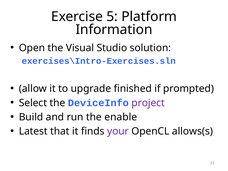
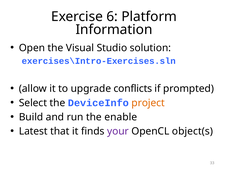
5: 5 -> 6 (112, 17)
finished: finished -> conflicts (133, 89)
project colour: purple -> orange (148, 103)
allows(s: allows(s -> object(s (192, 131)
